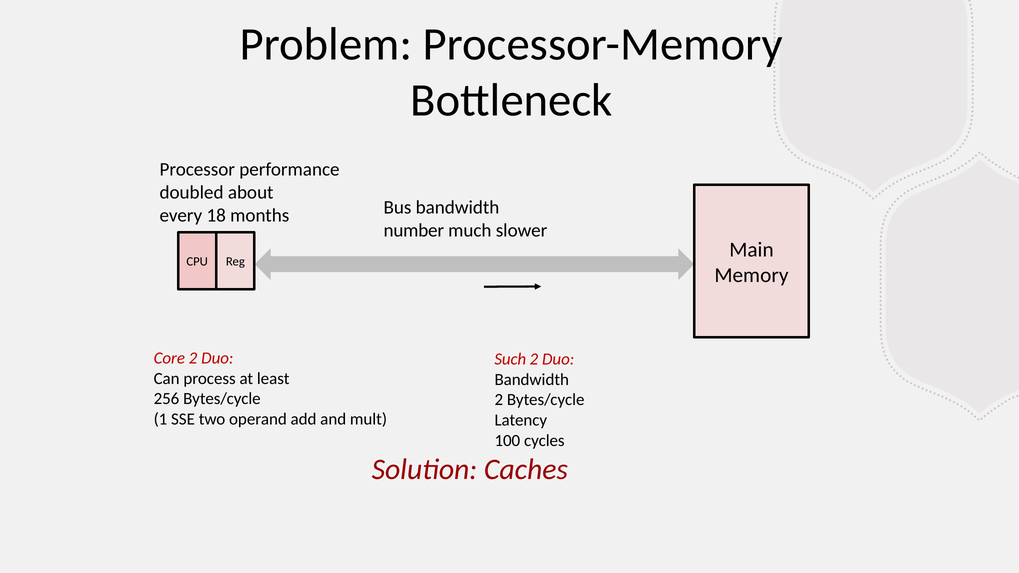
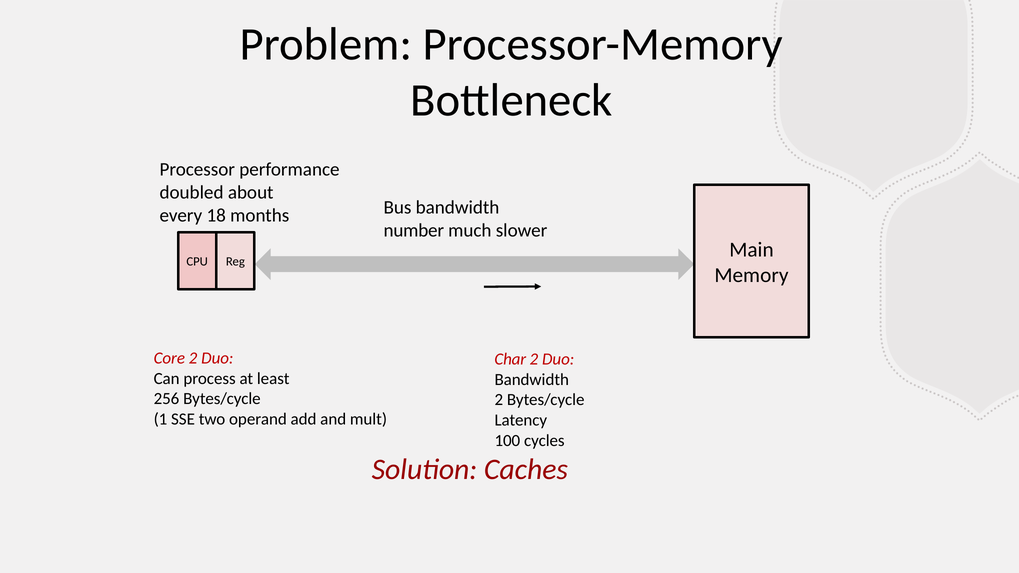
Such: Such -> Char (510, 359)
